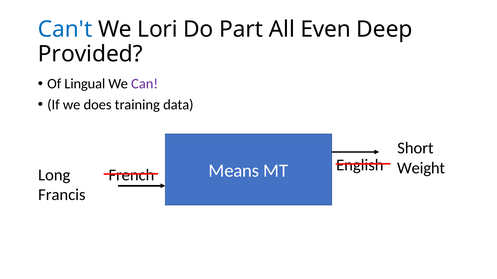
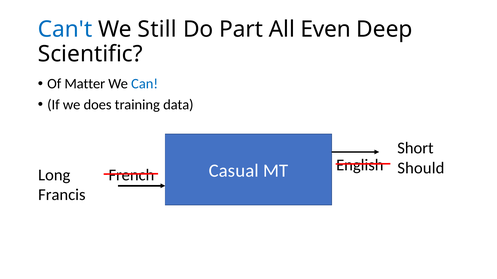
Lori: Lori -> Still (157, 29)
Provided: Provided -> Scientific (90, 54)
Lingual: Lingual -> Matter (85, 84)
Can colour: purple -> blue (145, 84)
Weight: Weight -> Should (421, 168)
Means: Means -> Casual (234, 171)
